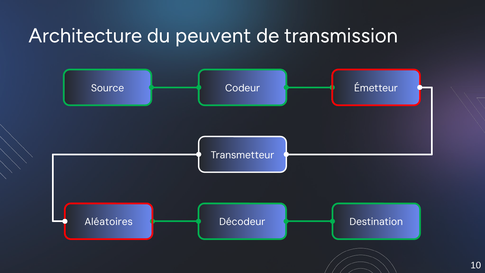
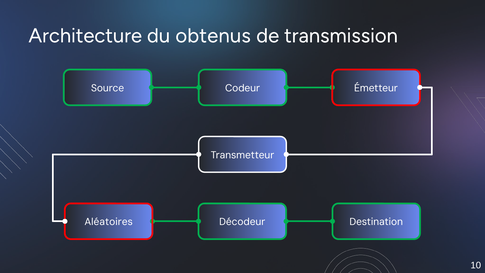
peuvent: peuvent -> obtenus (213, 36)
